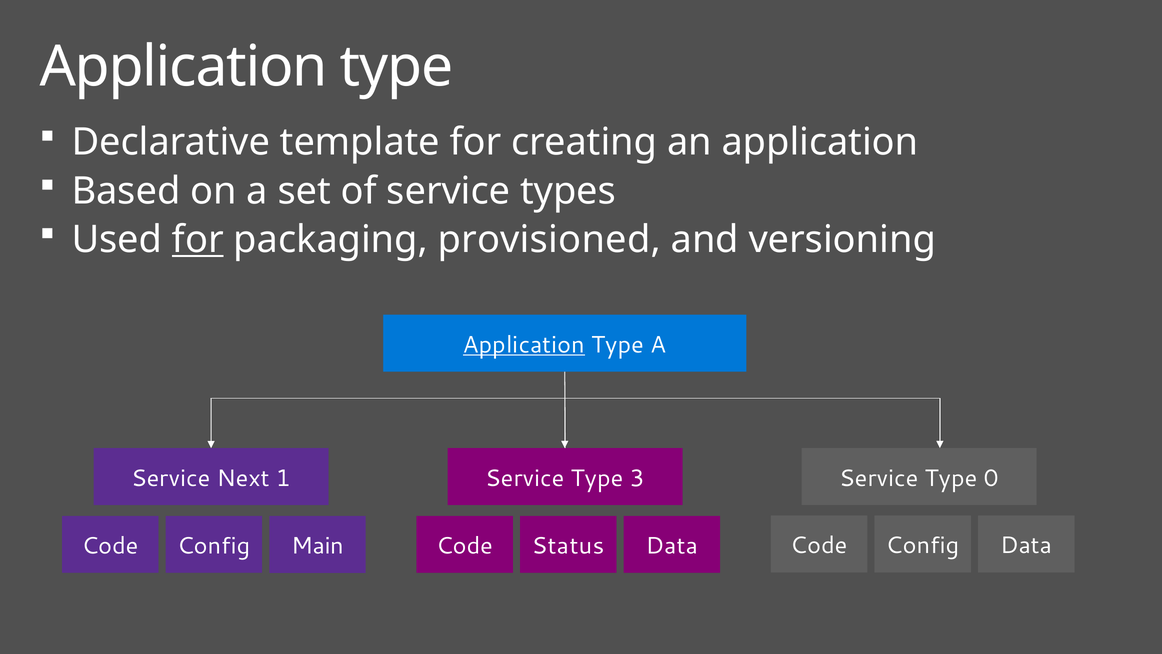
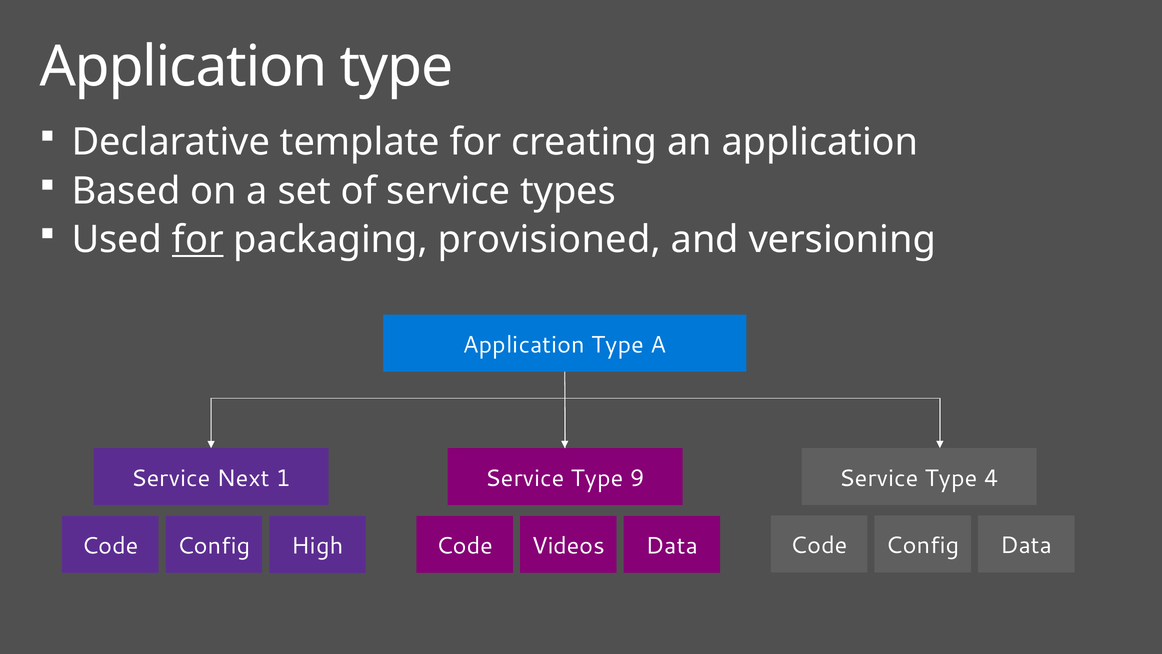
Application underline: present -> none (524, 345)
3: 3 -> 9 (637, 478)
0: 0 -> 4 (991, 478)
Main: Main -> High (317, 546)
Status: Status -> Videos (568, 546)
